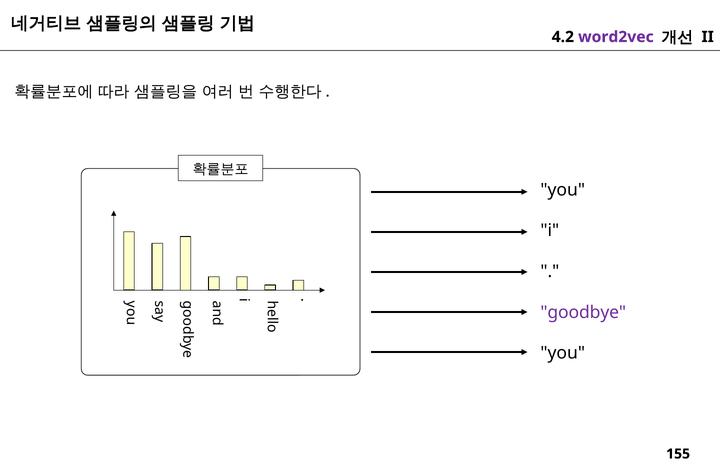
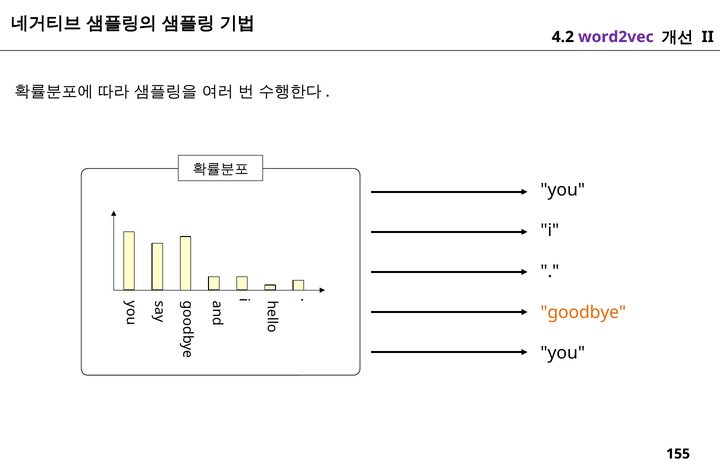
goodbye colour: purple -> orange (583, 312)
